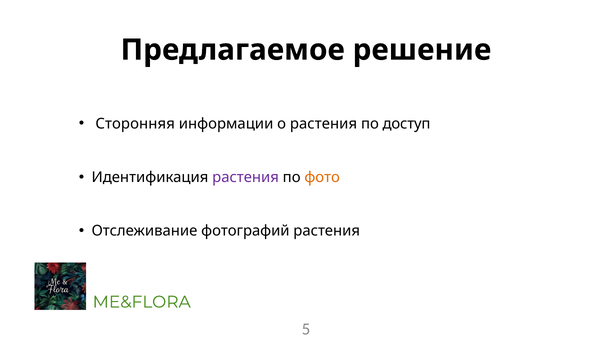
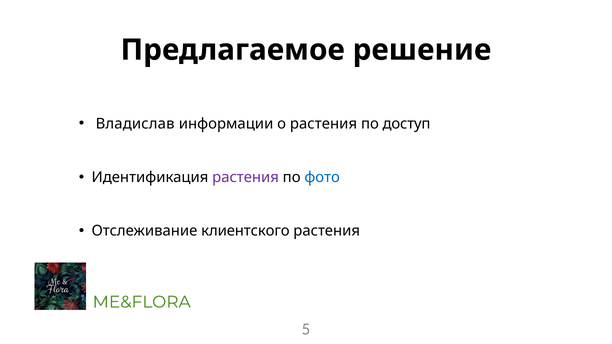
Сторонняя: Сторонняя -> Владислав (135, 124)
фото colour: orange -> blue (322, 178)
фотографий: фотографий -> клиентского (245, 231)
